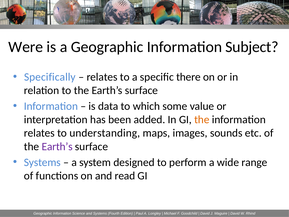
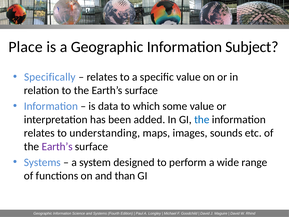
Were: Were -> Place (26, 47)
specific there: there -> value (188, 77)
the colour: orange -> blue (202, 119)
read: read -> than (125, 176)
